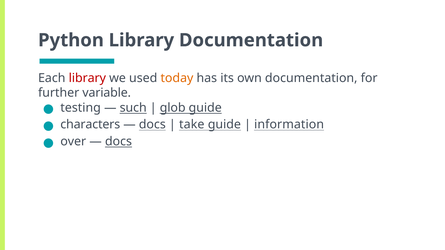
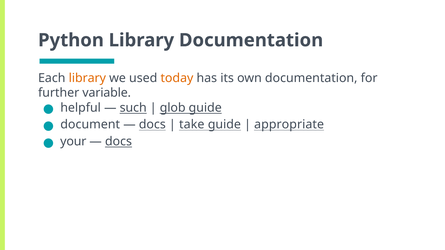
library colour: red -> orange (87, 78)
testing: testing -> helpful (81, 108)
characters: characters -> document (90, 125)
information: information -> appropriate (289, 125)
over: over -> your (73, 142)
